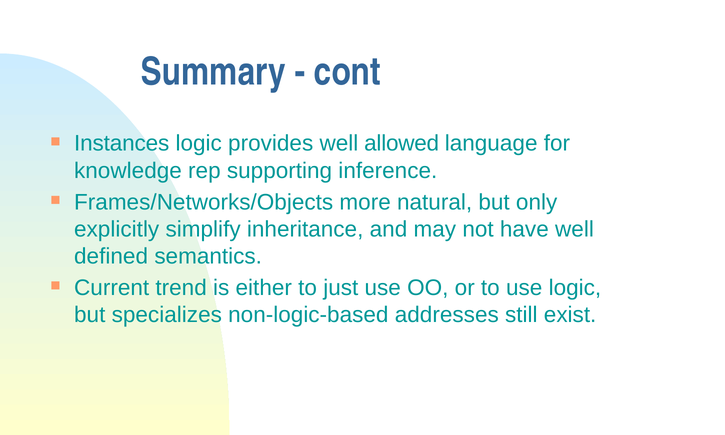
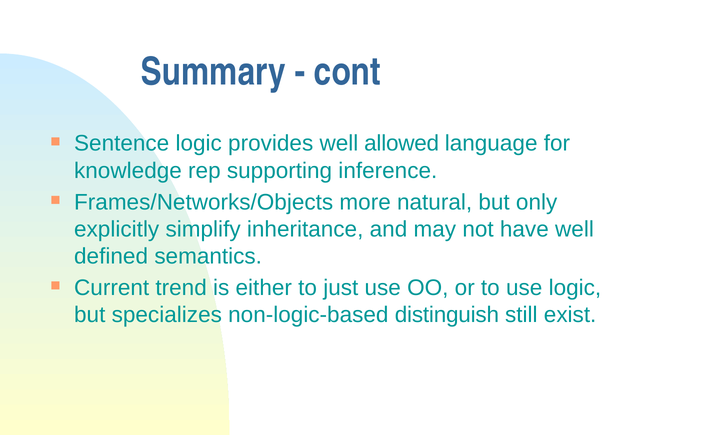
Instances: Instances -> Sentence (122, 144)
addresses: addresses -> distinguish (447, 315)
